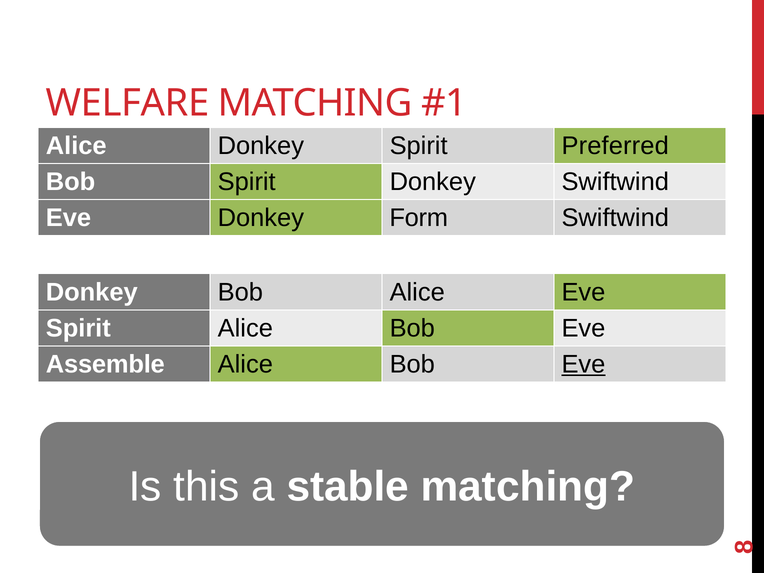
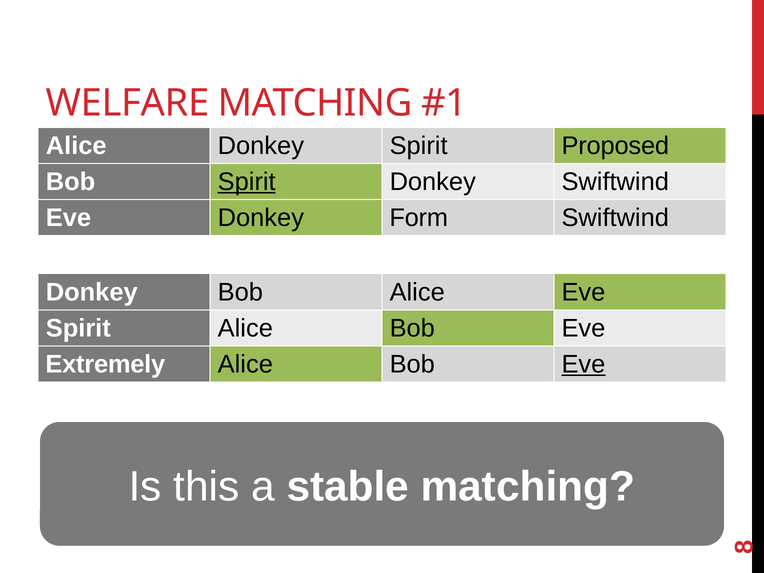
Preferred: Preferred -> Proposed (615, 146)
Spirit underline: none -> present (247, 182)
Assemble: Assemble -> Extremely (105, 364)
